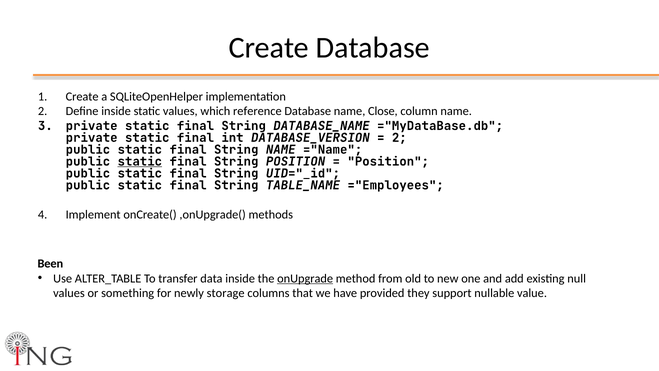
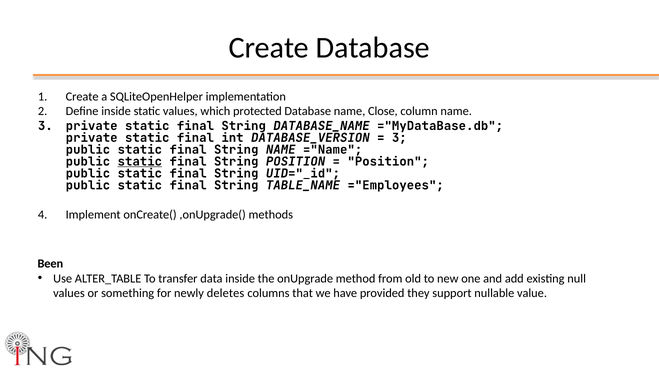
reference: reference -> protected (257, 111)
2: 2 -> 3 (399, 138)
onUpgrade underline: present -> none (305, 278)
storage: storage -> deletes (226, 293)
